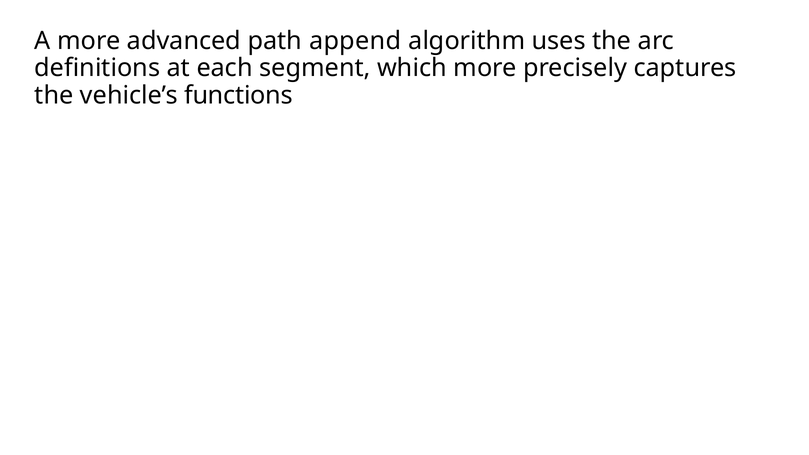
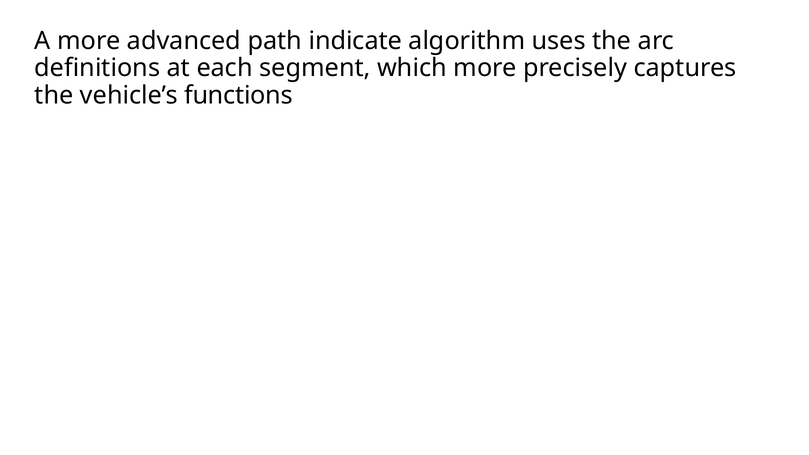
append: append -> indicate (355, 41)
